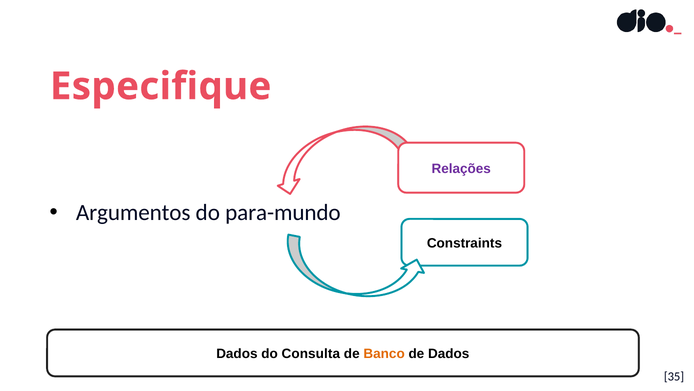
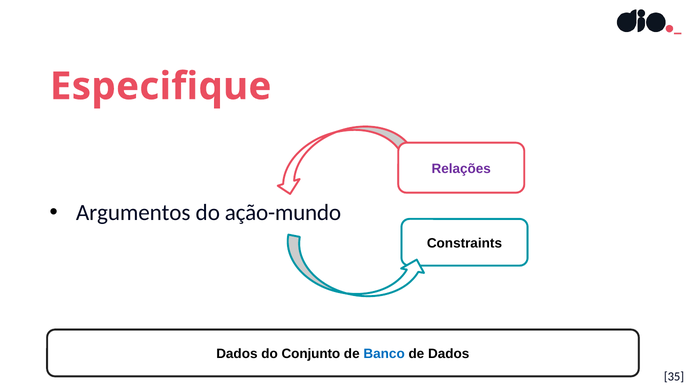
para-mundo: para-mundo -> ação-mundo (283, 212)
Consulta: Consulta -> Conjunto (311, 353)
Banco colour: orange -> blue (384, 353)
